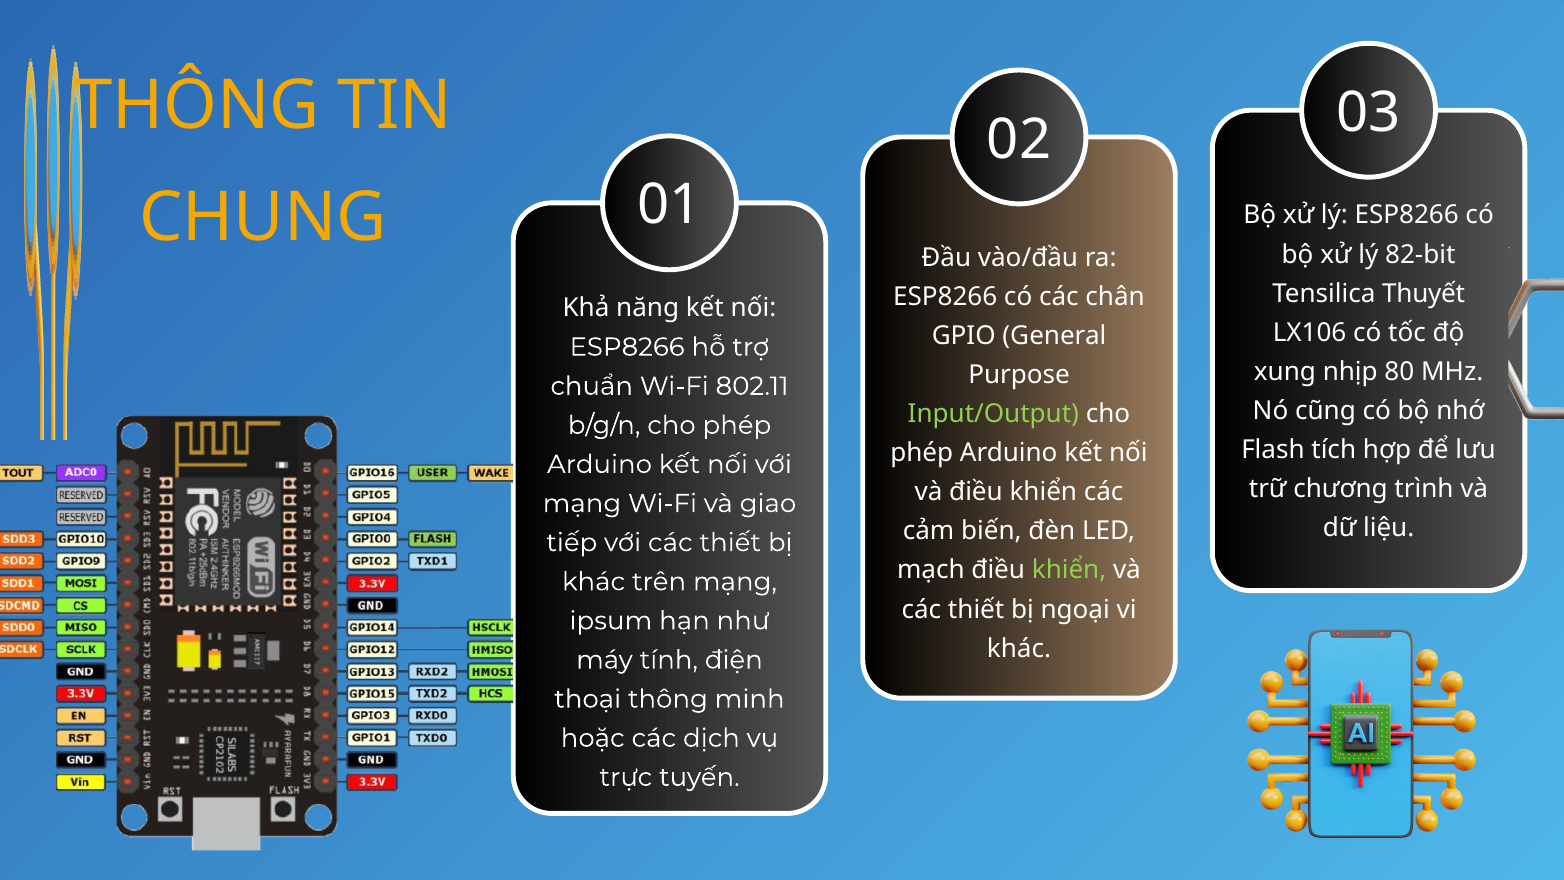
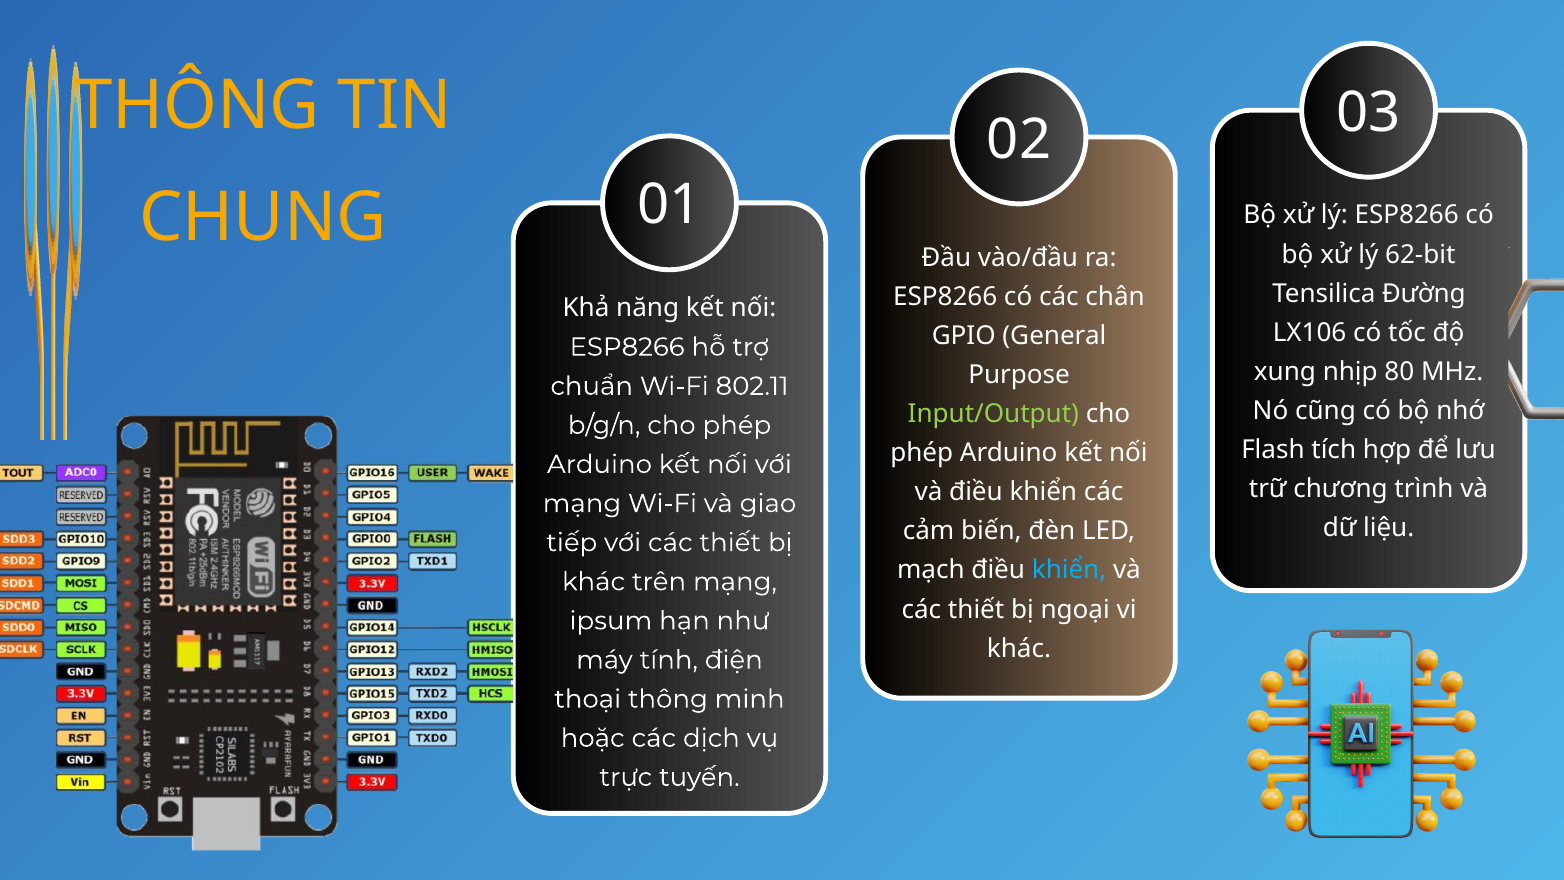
82-bit: 82-bit -> 62-bit (1420, 254)
Thuyết: Thuyết -> Đường (1424, 293)
khiển colour: light green -> light blue (1069, 570)
